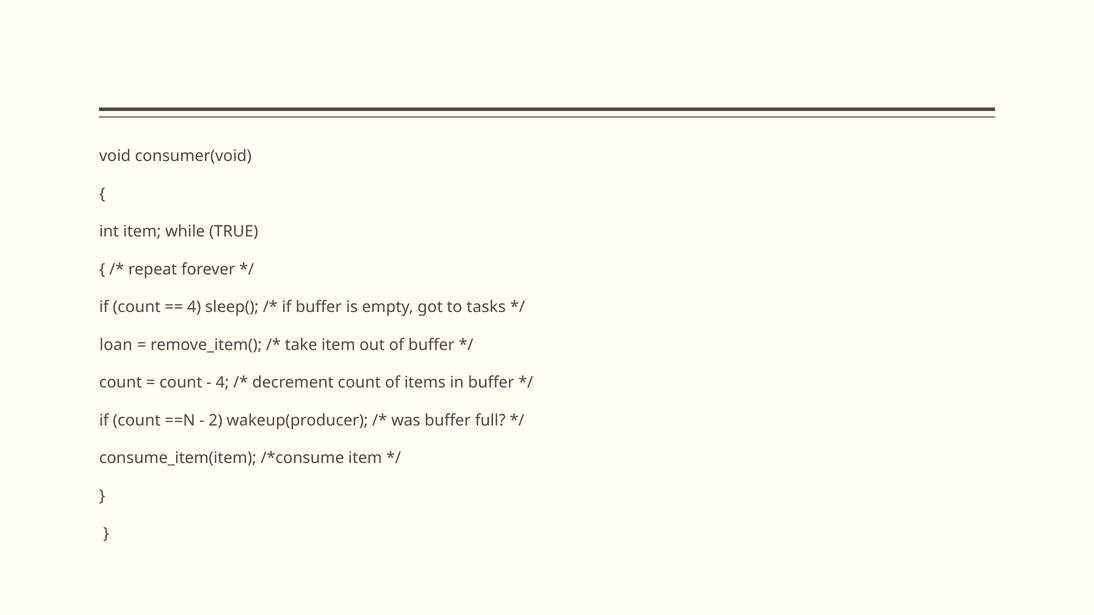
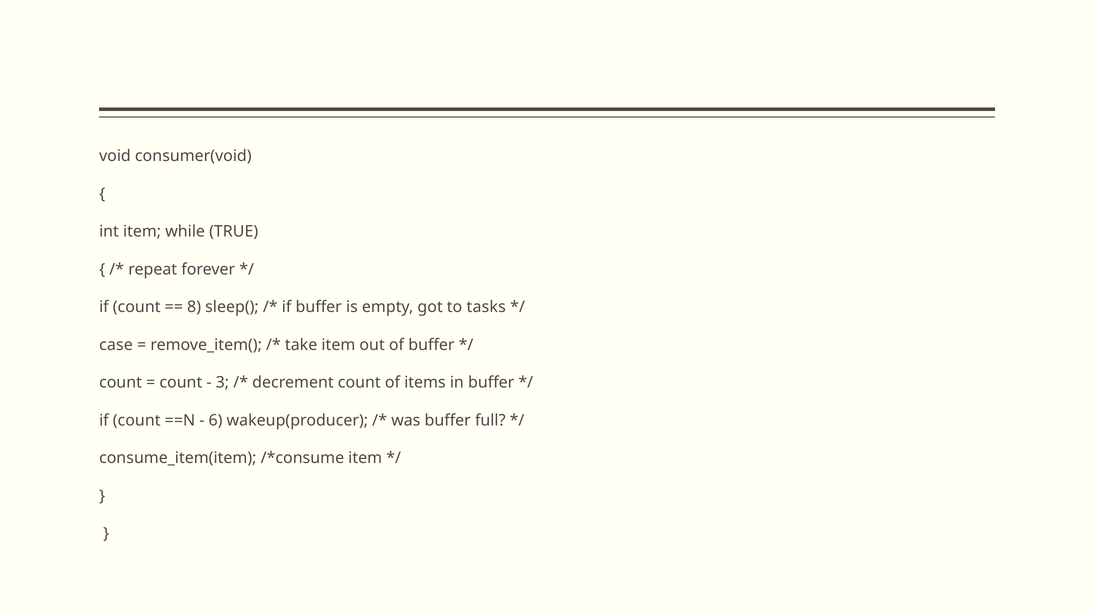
4: 4 -> 8 (194, 307)
loan: loan -> case (116, 345)
4: 4 -> 3 (222, 383)
2: 2 -> 6 (216, 421)
